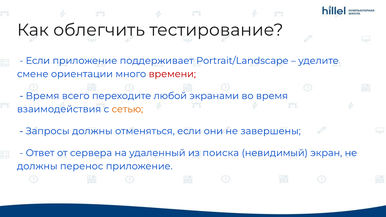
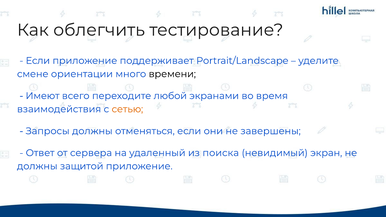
времени colour: red -> black (172, 74)
Время: Время -> Имеют (43, 96)
перенос: перенос -> защитой (82, 166)
